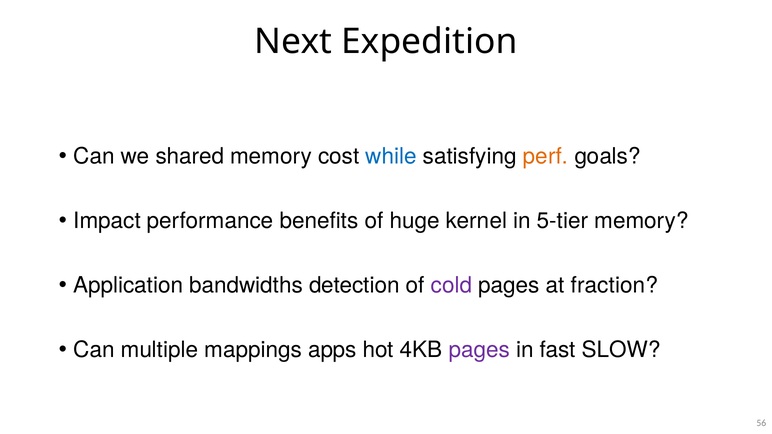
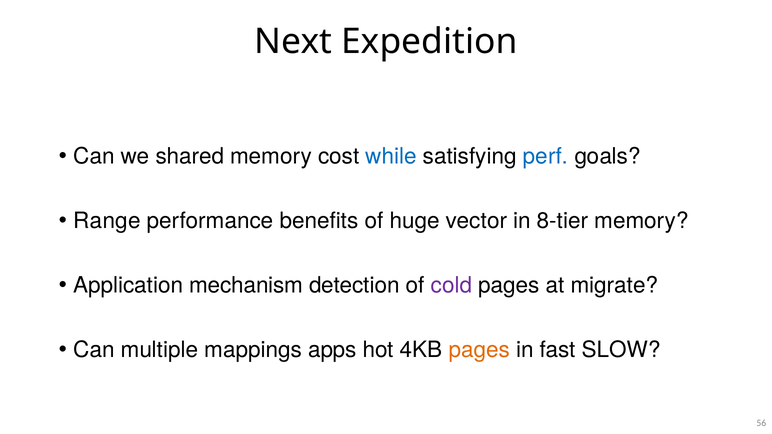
perf colour: orange -> blue (546, 156)
Impact: Impact -> Range (107, 221)
kernel: kernel -> vector (476, 221)
5-tier: 5-tier -> 8-tier (563, 221)
bandwidths: bandwidths -> mechanism (246, 286)
fraction: fraction -> migrate (614, 286)
pages colour: purple -> orange (479, 350)
